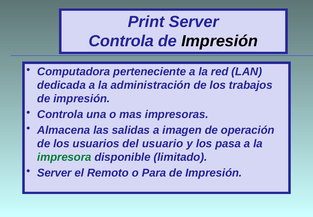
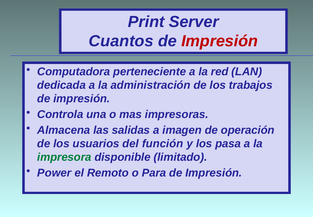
Controla: Controla -> Cuantos (121, 41)
Impresión colour: black -> red (220, 41)
usuario: usuario -> función (163, 144)
Server: Server -> Power (54, 173)
